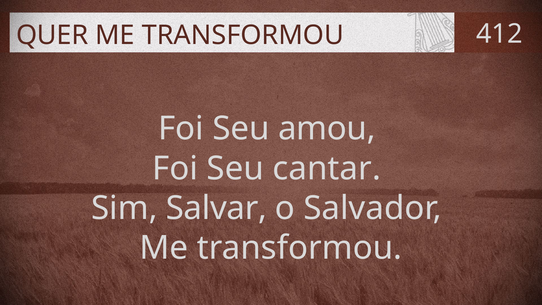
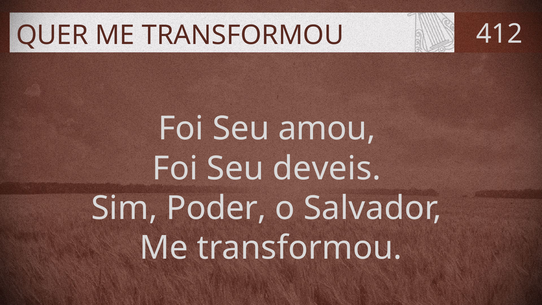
cantar: cantar -> deveis (327, 168)
Salvar: Salvar -> Poder (216, 208)
